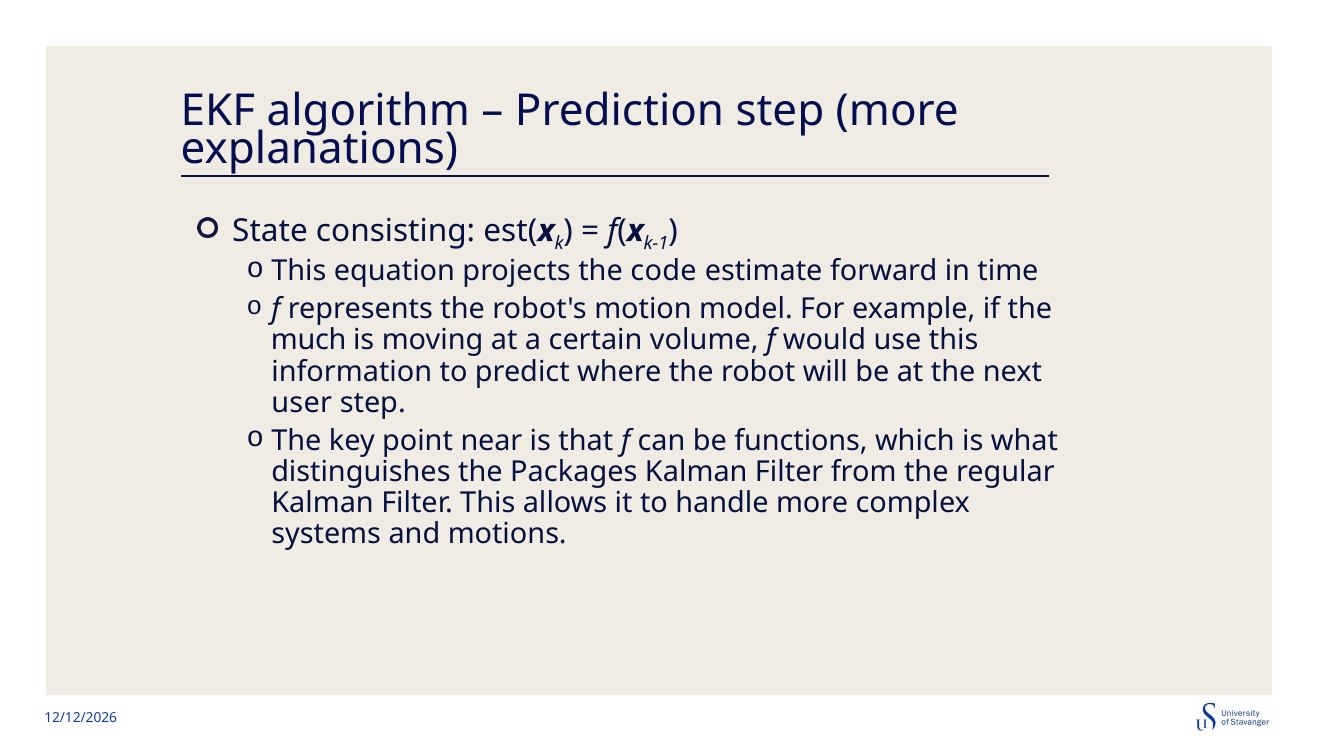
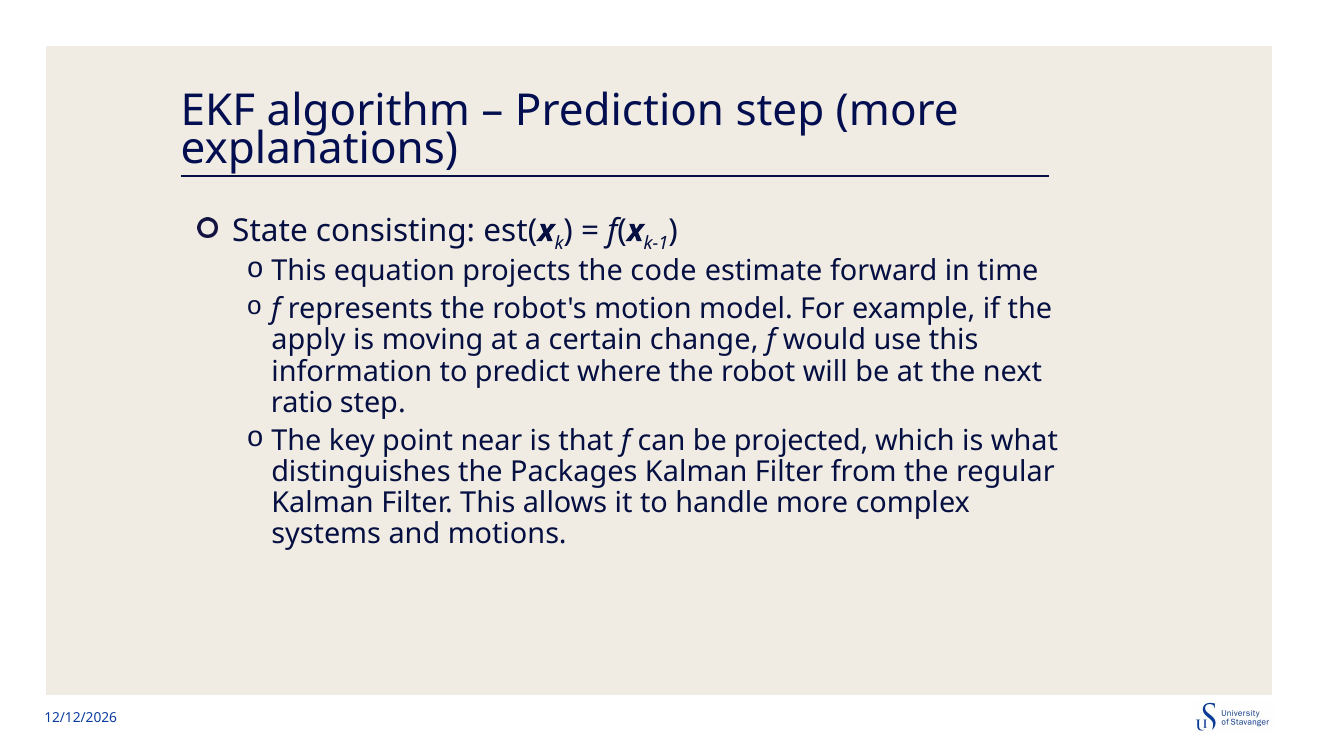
much: much -> apply (308, 340)
volume: volume -> change (704, 340)
user: user -> ratio (302, 403)
functions: functions -> projected (801, 441)
